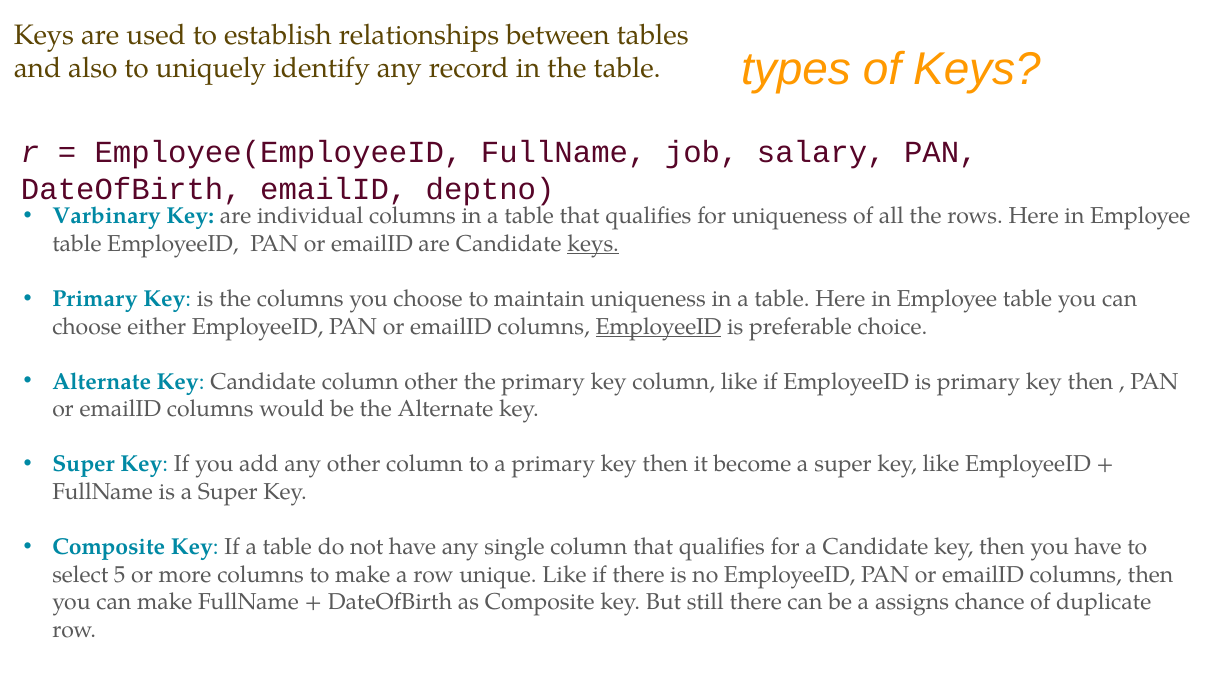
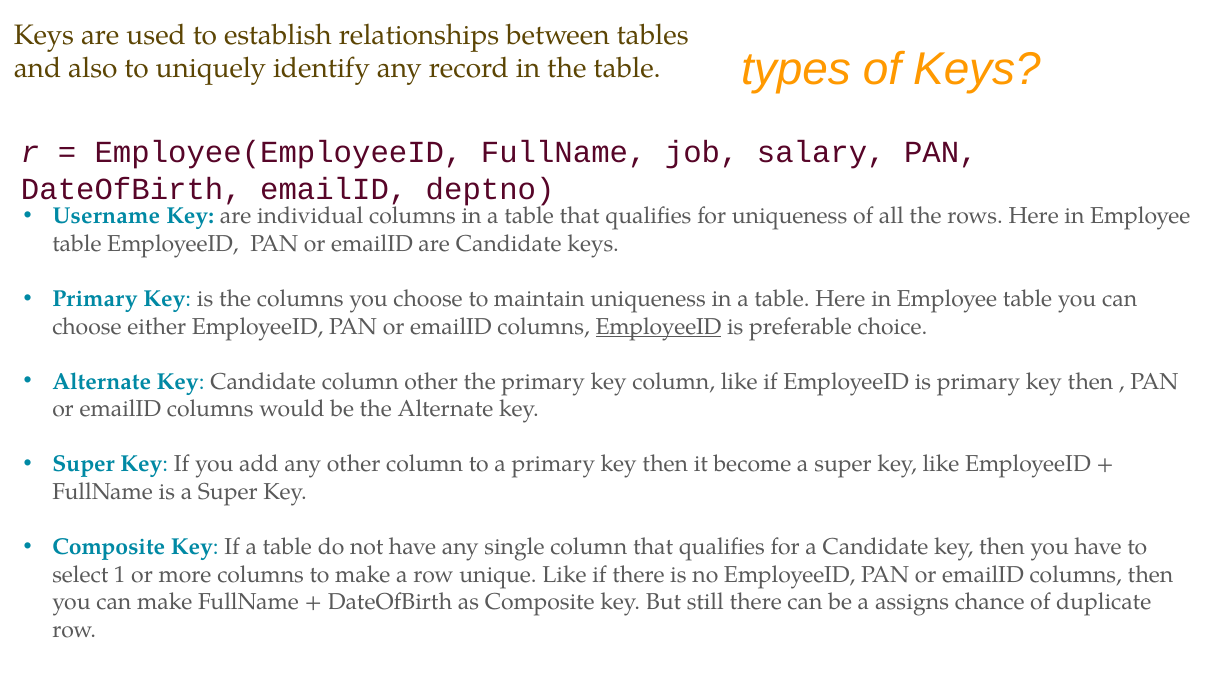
Varbinary: Varbinary -> Username (106, 216)
keys underline: present -> none (593, 244)
5: 5 -> 1 (120, 575)
